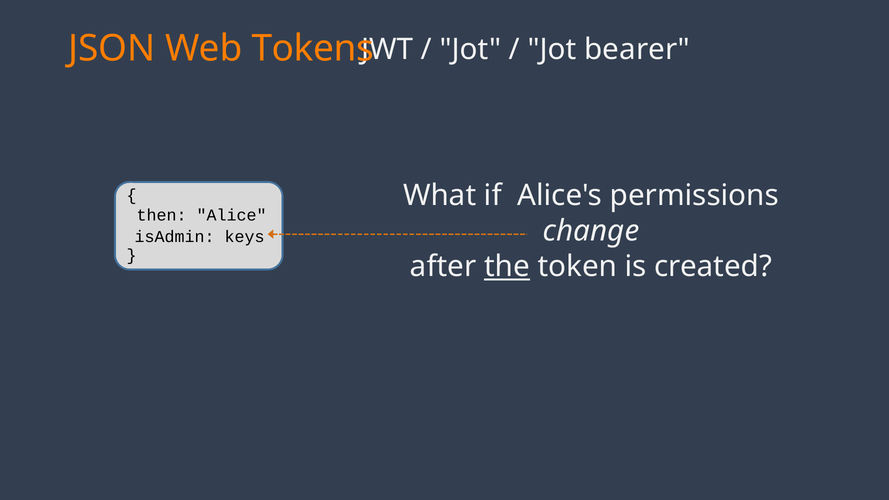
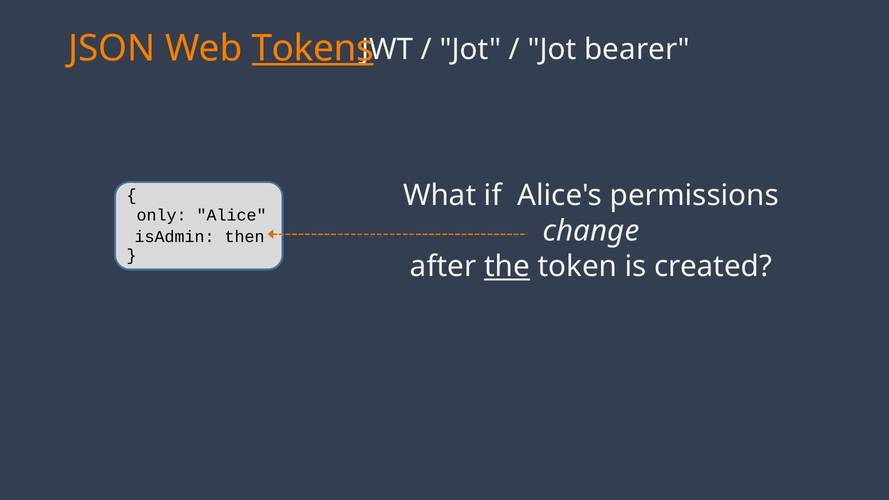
Tokens underline: none -> present (313, 48)
then: then -> only (162, 215)
keys: keys -> then (245, 237)
